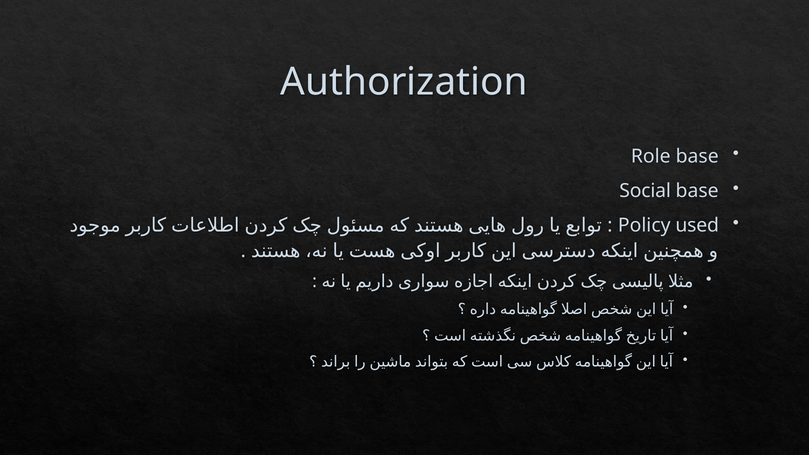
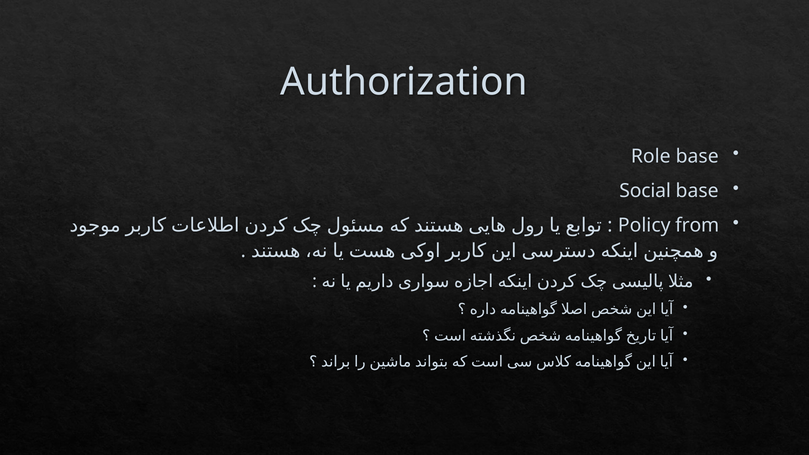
used: used -> from (697, 225)
